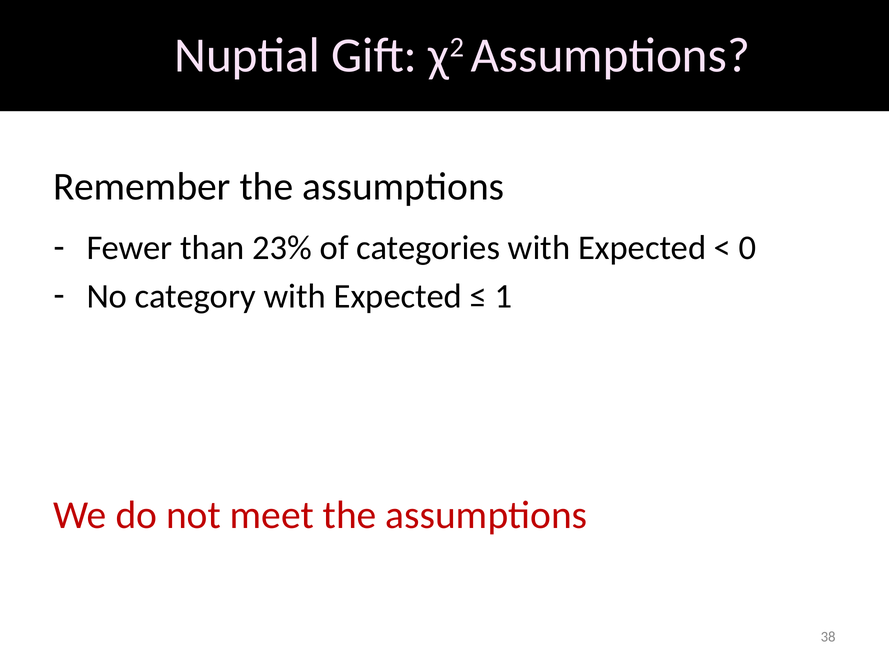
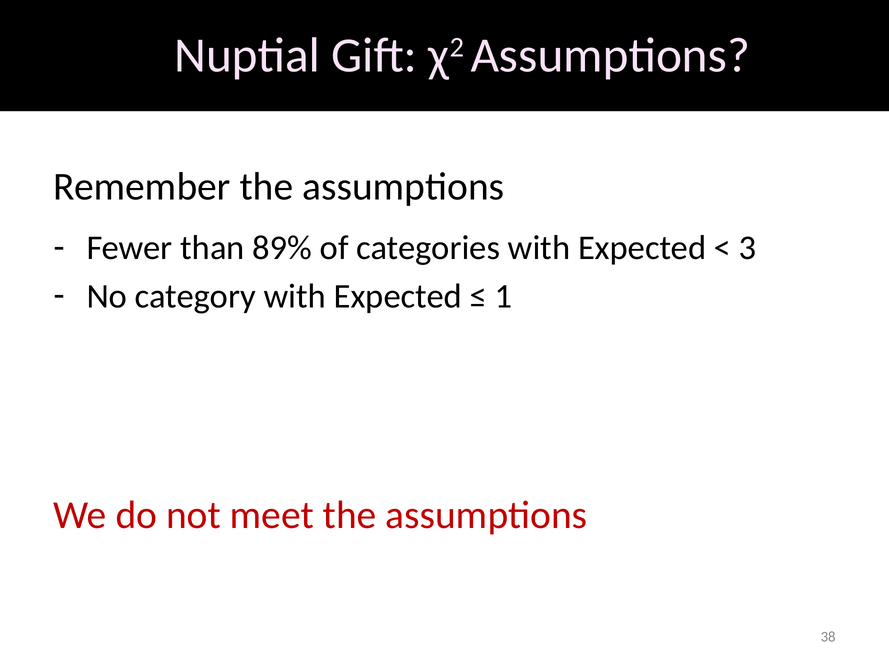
23%: 23% -> 89% (282, 248)
0: 0 -> 3 (748, 248)
